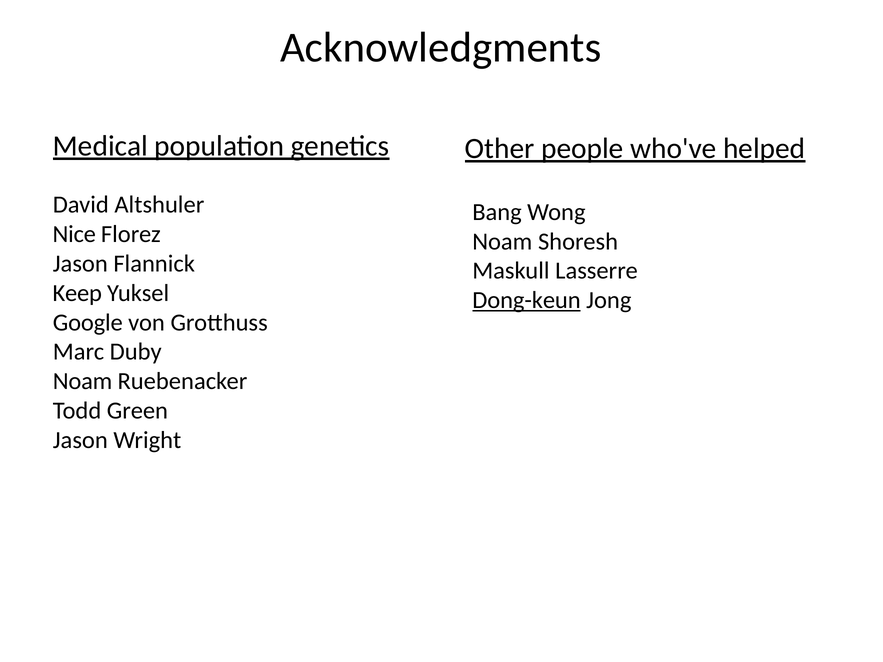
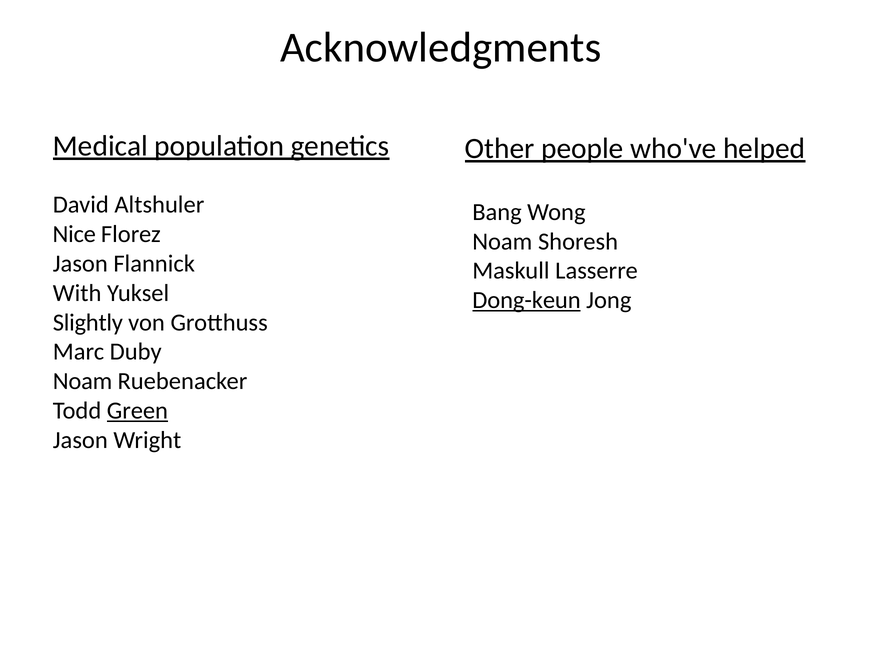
Keep: Keep -> With (77, 293)
Google: Google -> Slightly (88, 323)
Green underline: none -> present (137, 411)
